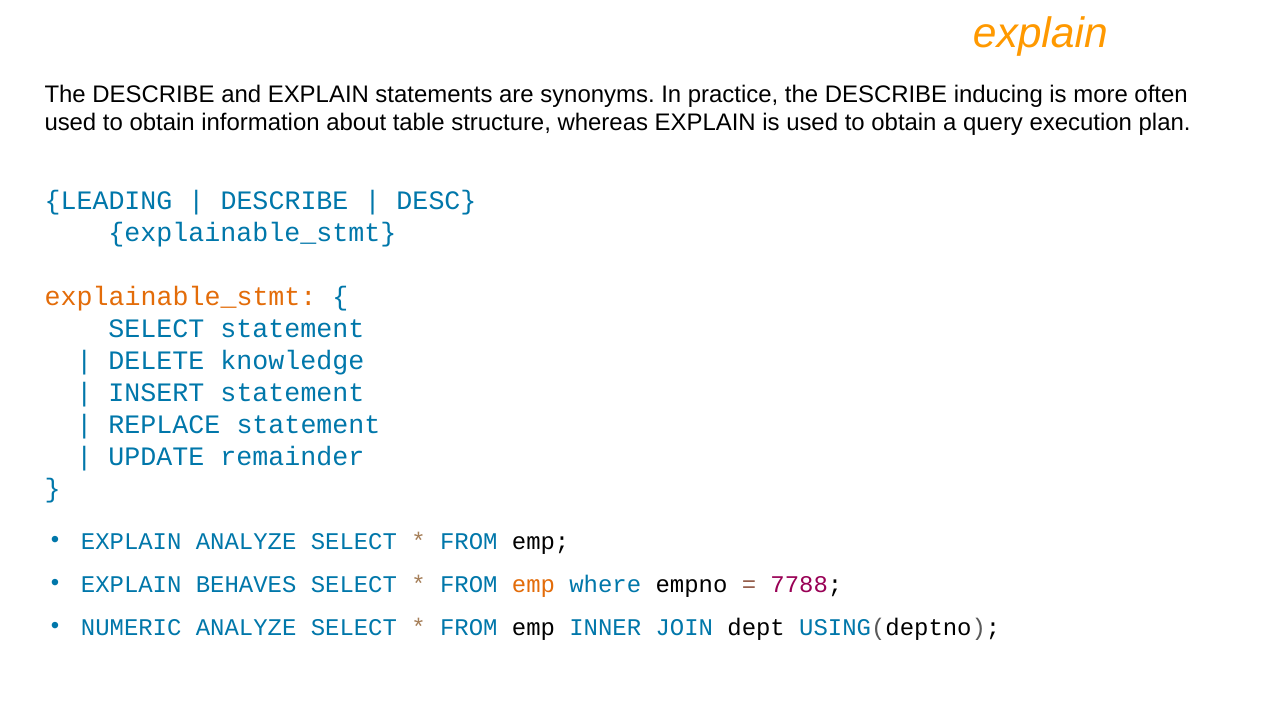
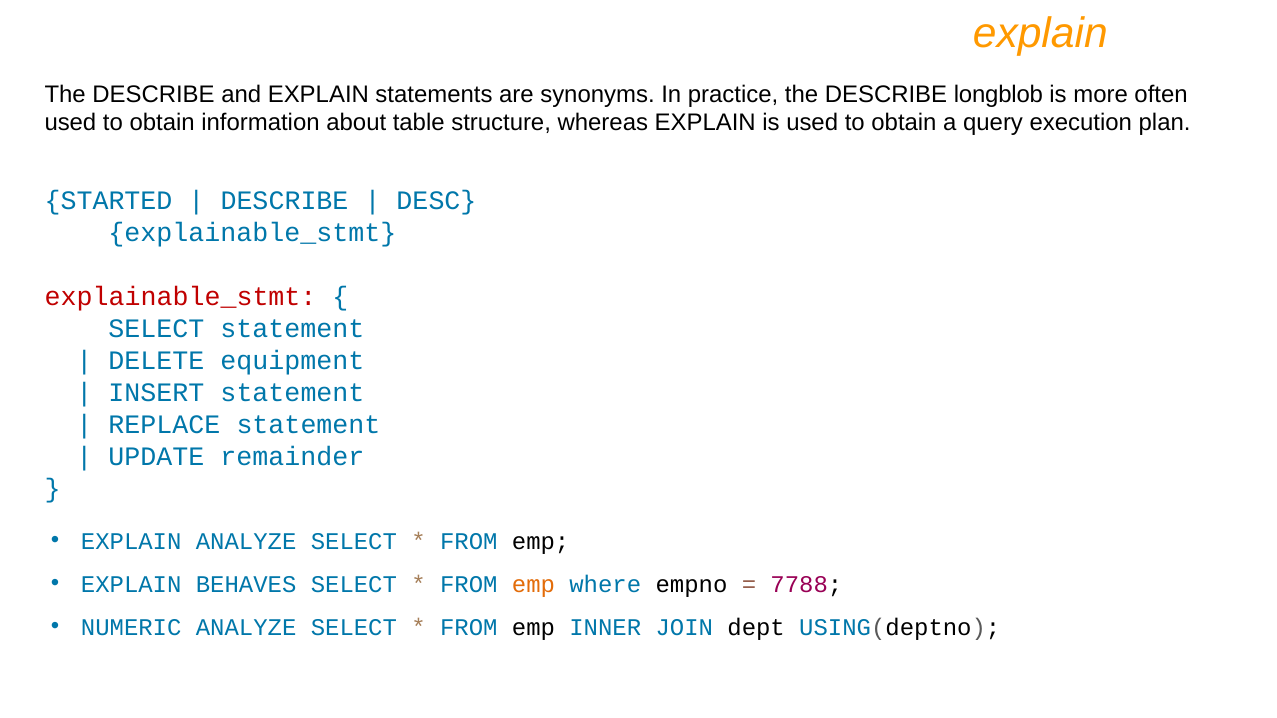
inducing: inducing -> longblob (998, 94)
LEADING: LEADING -> STARTED (108, 201)
explainable_stmt colour: orange -> red (180, 297)
knowledge: knowledge -> equipment (292, 361)
